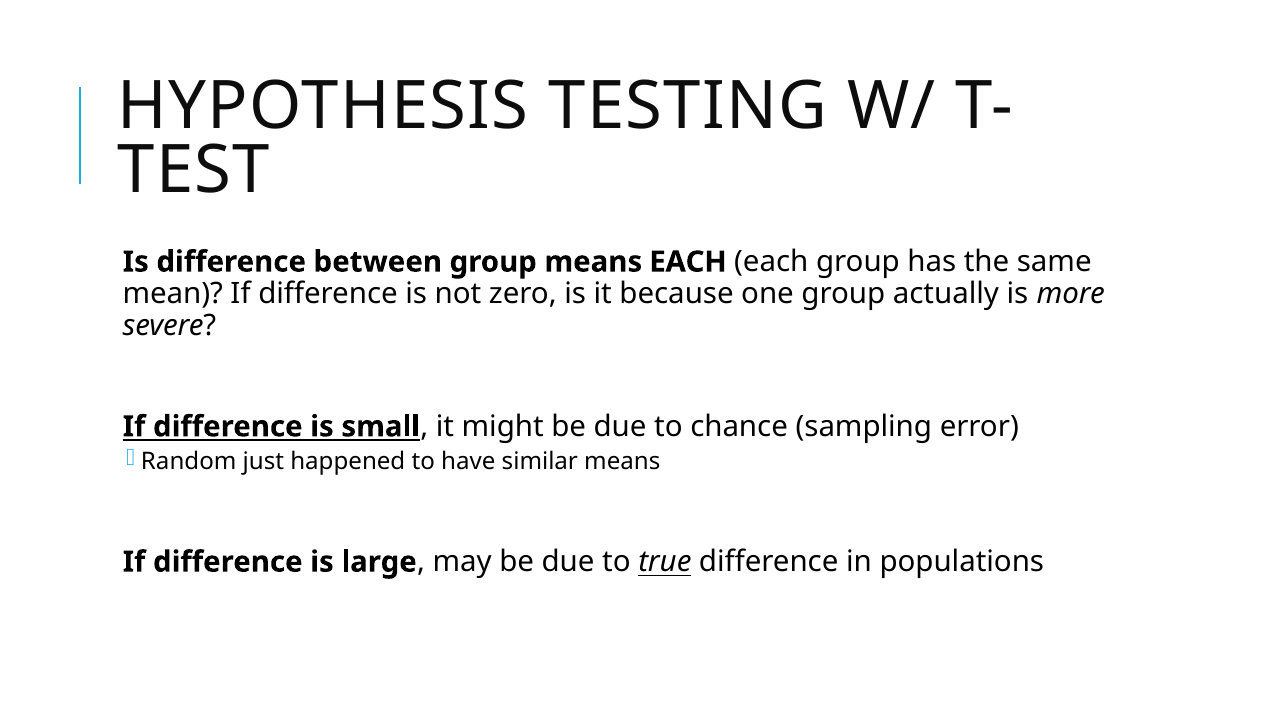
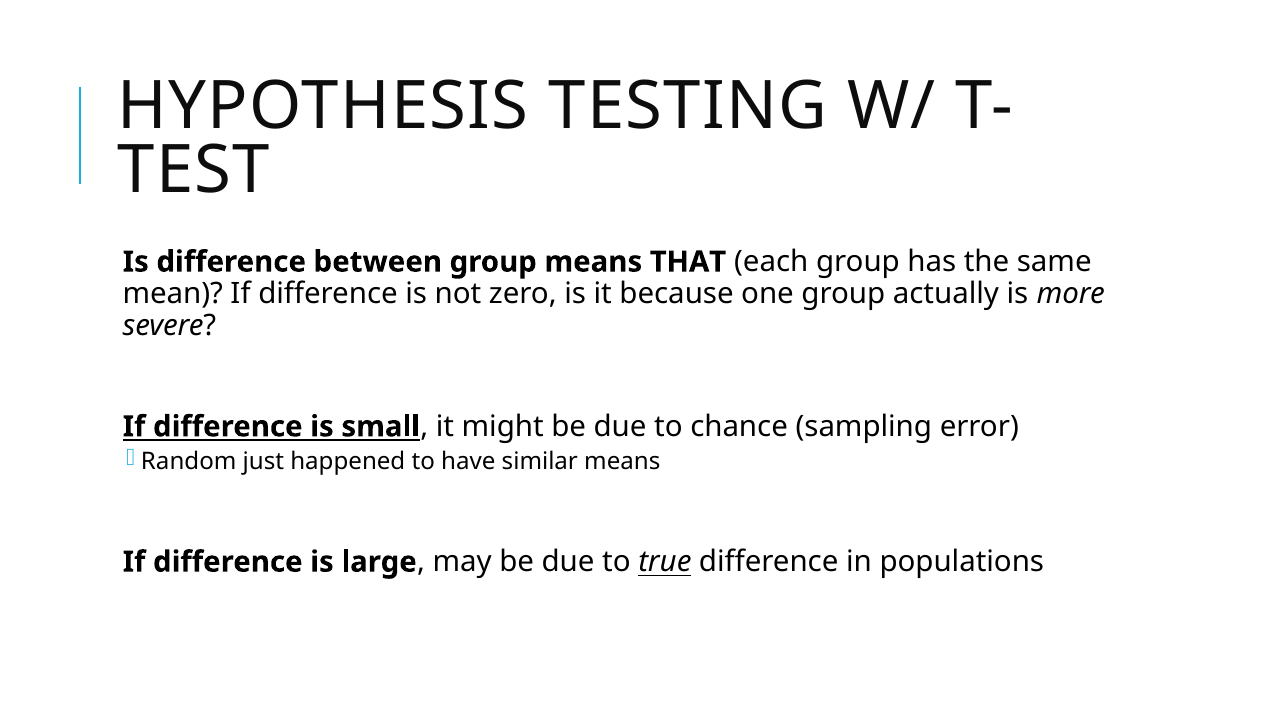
means EACH: EACH -> THAT (688, 262)
